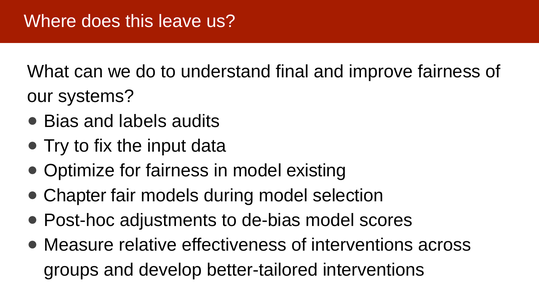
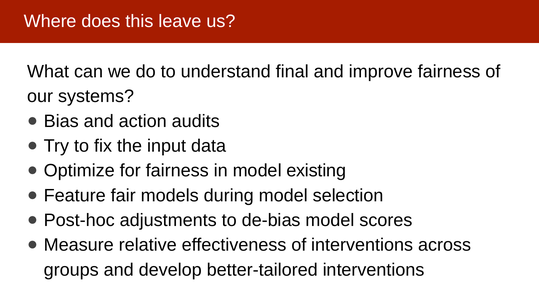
labels: labels -> action (143, 121)
Chapter: Chapter -> Feature (75, 196)
